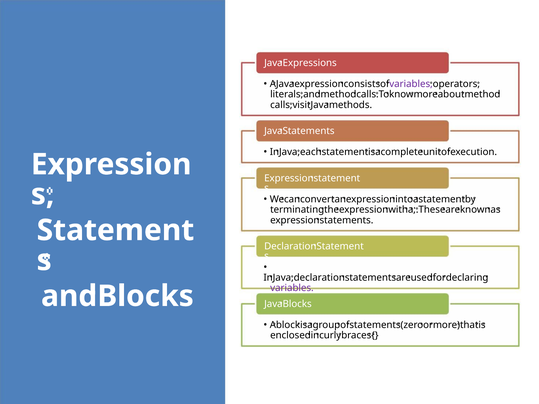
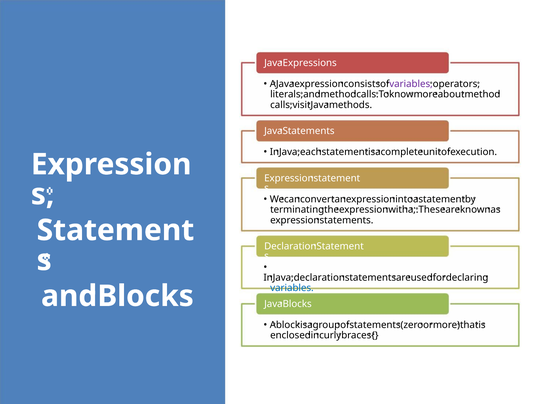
variables colour: purple -> blue (292, 288)
